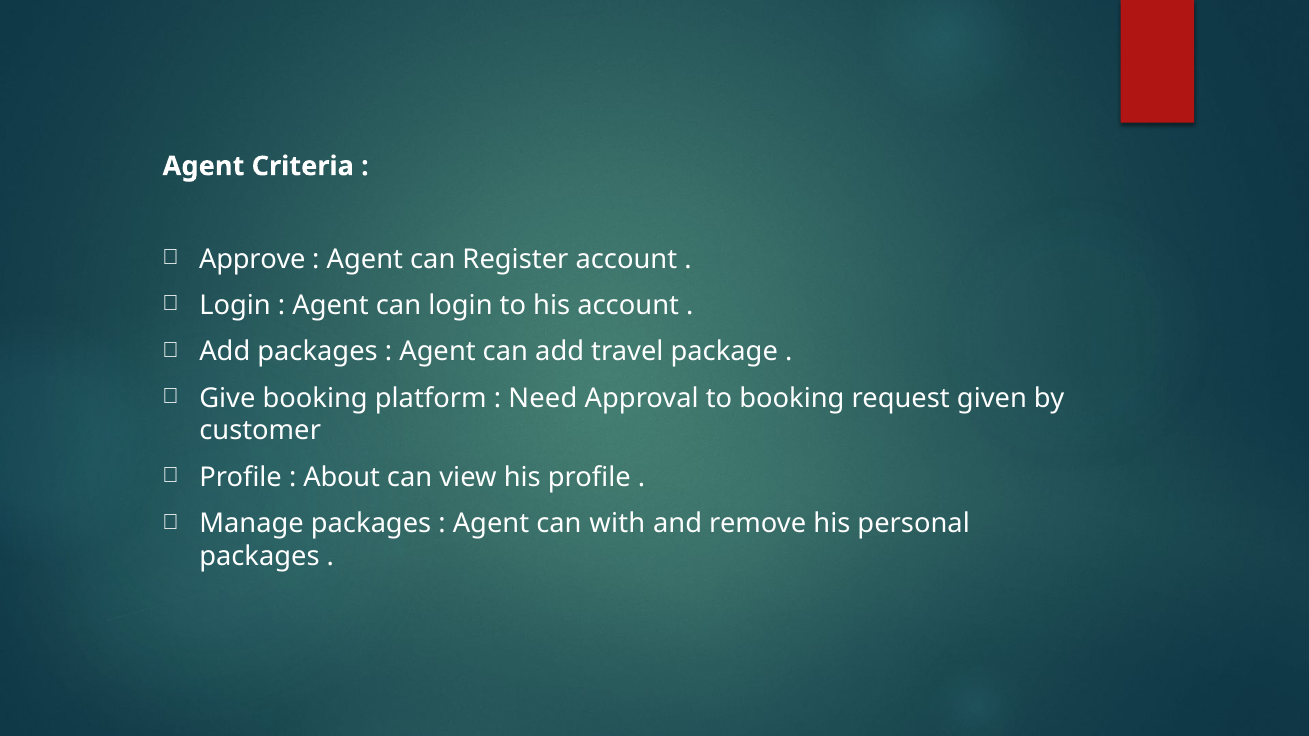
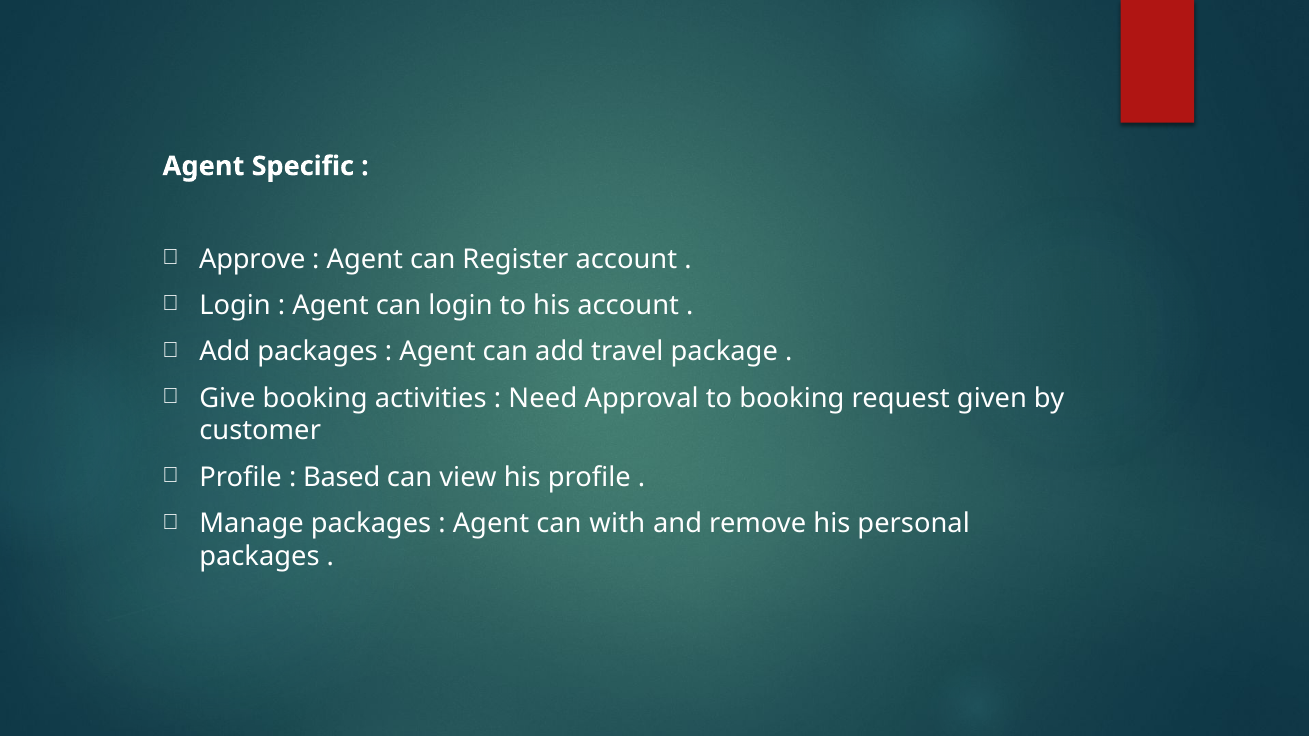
Criteria: Criteria -> Specific (303, 166)
platform: platform -> activities (431, 398)
About: About -> Based (342, 478)
